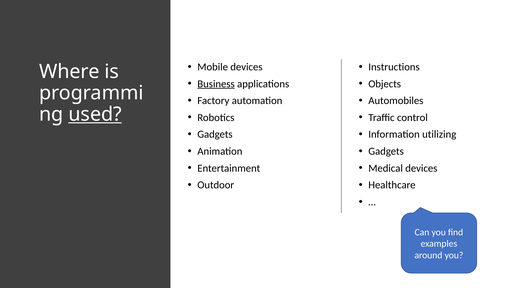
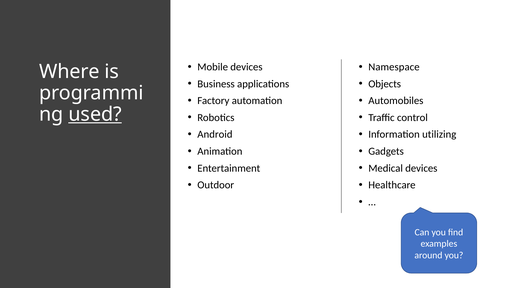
Instructions: Instructions -> Namespace (394, 67)
Business underline: present -> none (216, 84)
Gadgets: Gadgets -> Android (215, 134)
